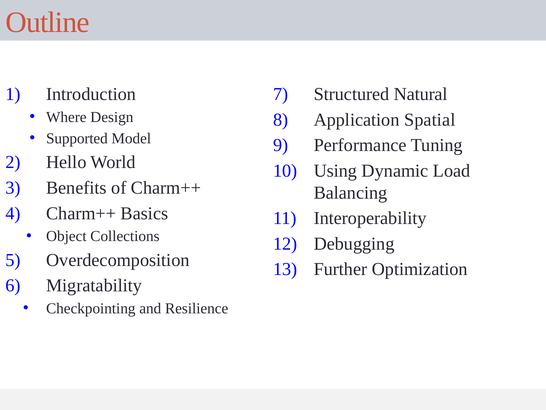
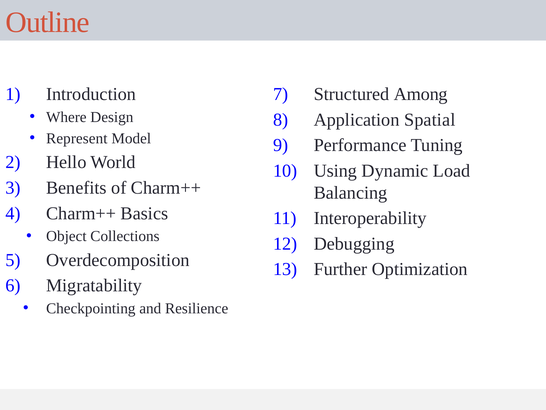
Natural: Natural -> Among (421, 94)
Supported: Supported -> Represent (77, 138)
